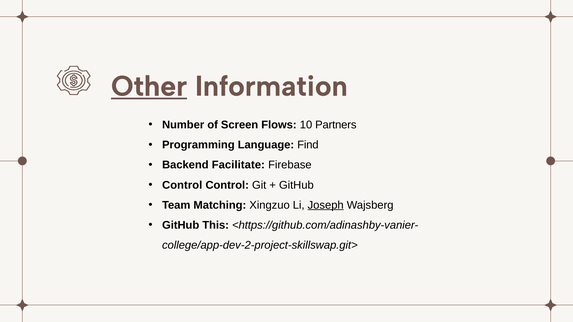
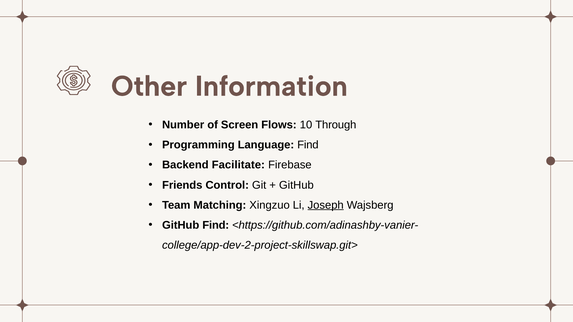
Other underline: present -> none (149, 86)
Partners: Partners -> Through (336, 125)
Control: Control -> Friends (182, 185)
GitHub This: This -> Find (216, 225)
